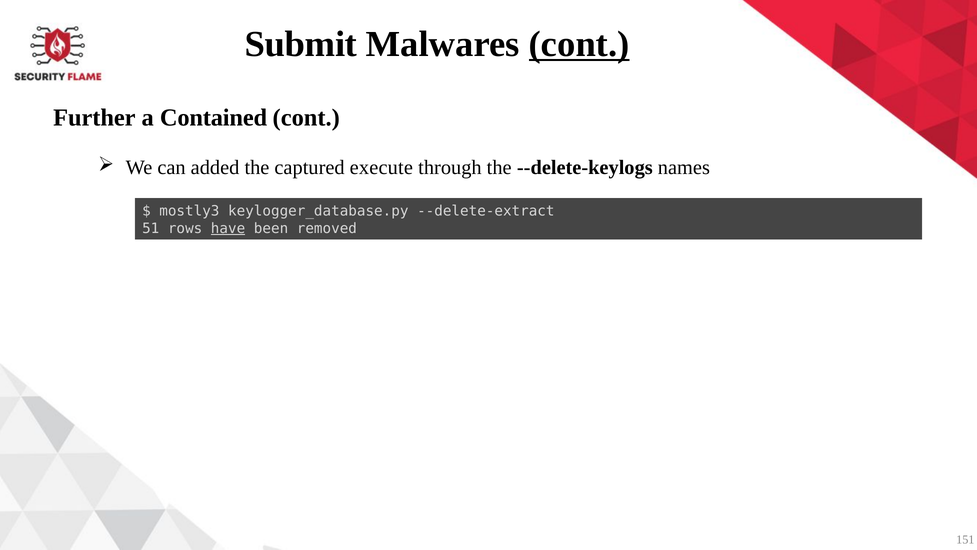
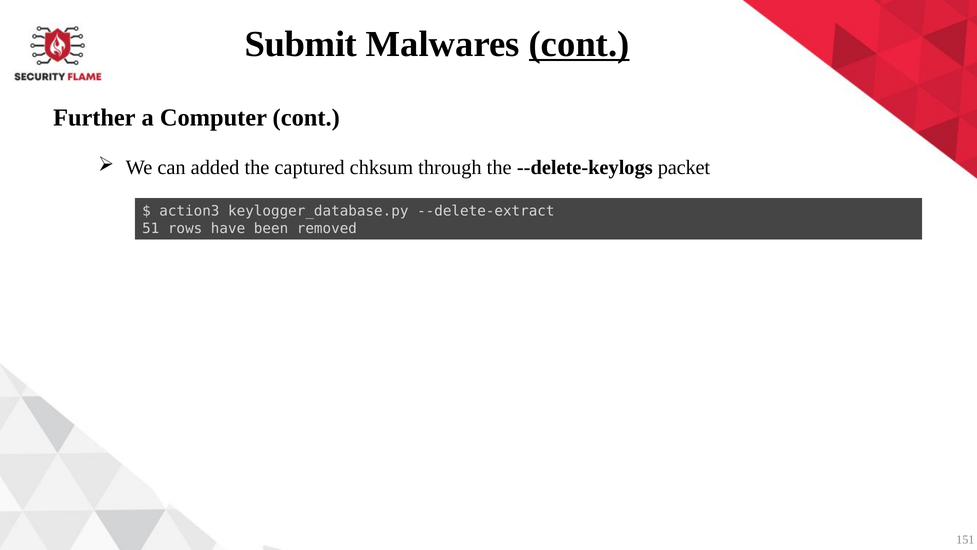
Contained: Contained -> Computer (213, 118)
execute: execute -> chksum (381, 167)
names: names -> packet (684, 167)
mostly3: mostly3 -> action3 (189, 211)
have underline: present -> none (228, 228)
